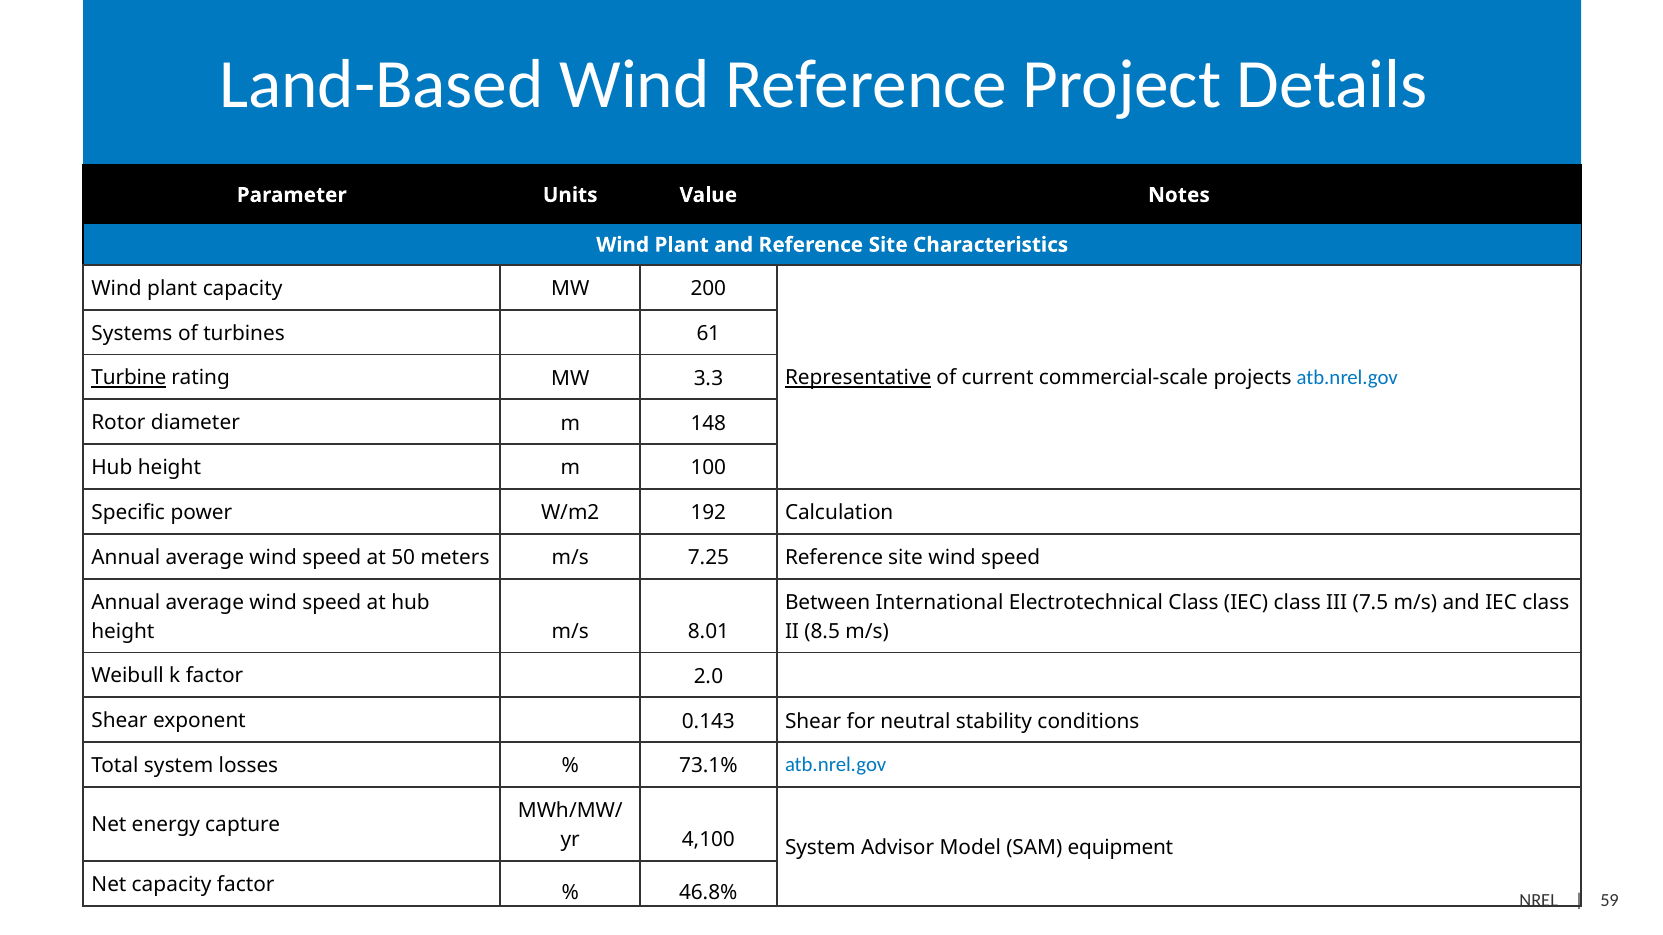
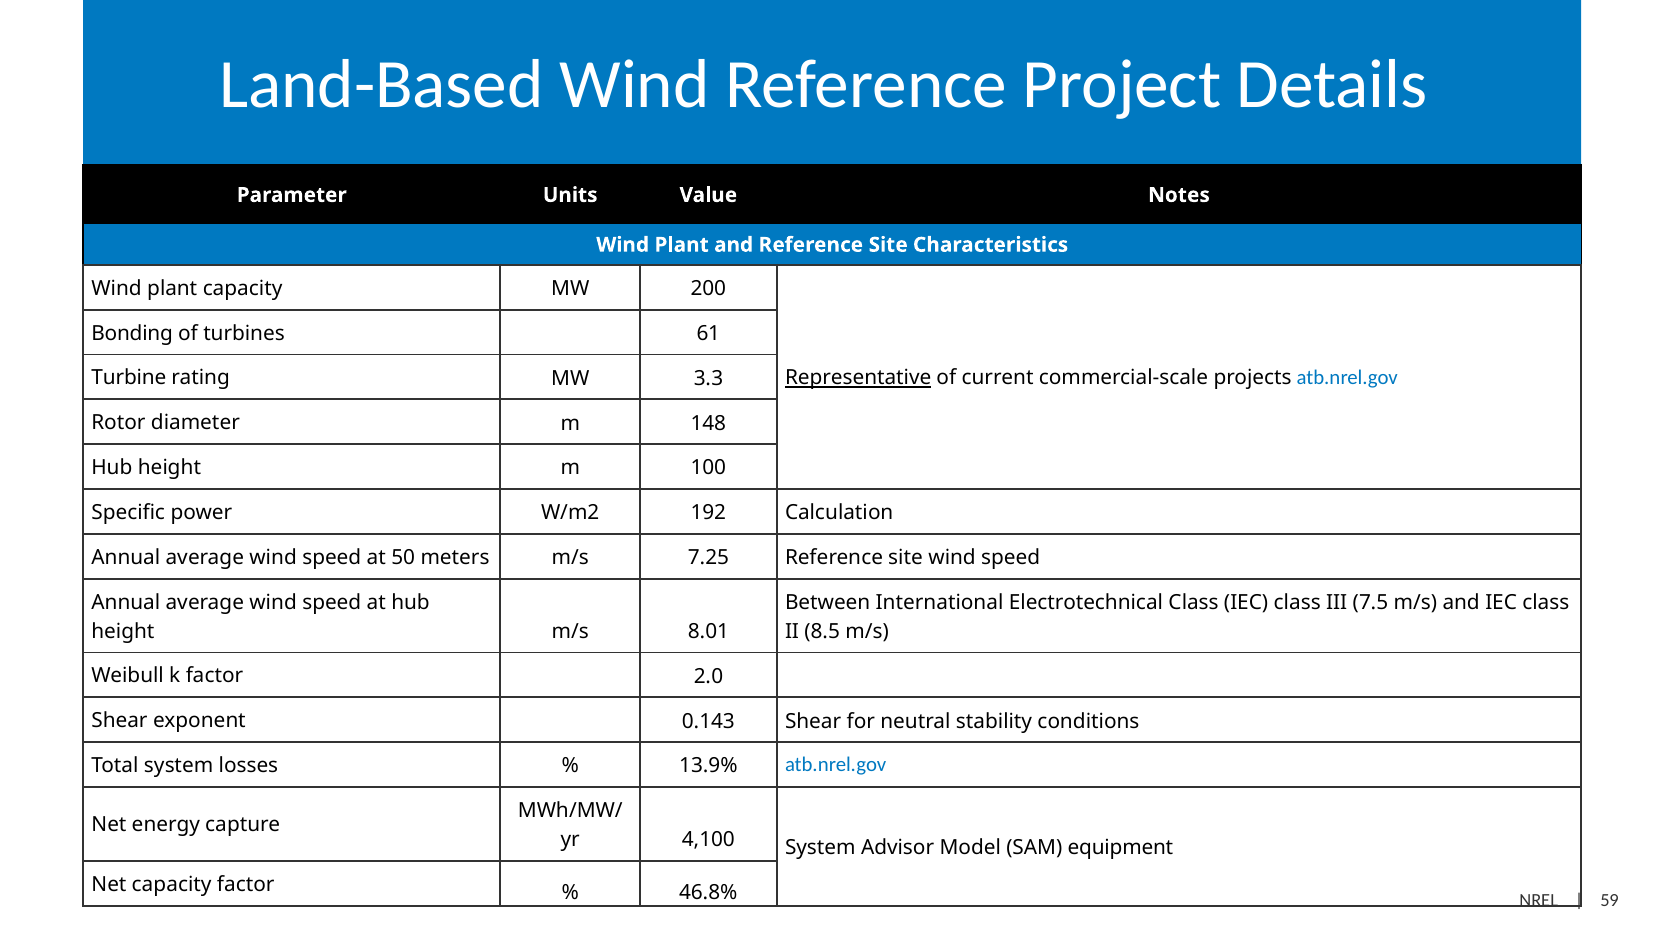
Systems: Systems -> Bonding (132, 333)
Turbine underline: present -> none (129, 378)
73.1%: 73.1% -> 13.9% (708, 766)
